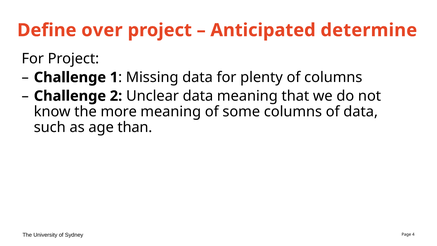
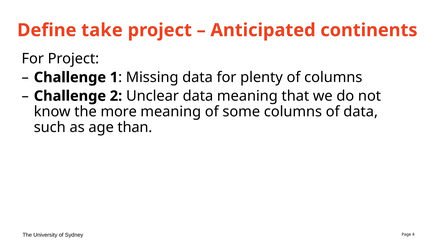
over: over -> take (102, 30)
determine: determine -> continents (369, 30)
